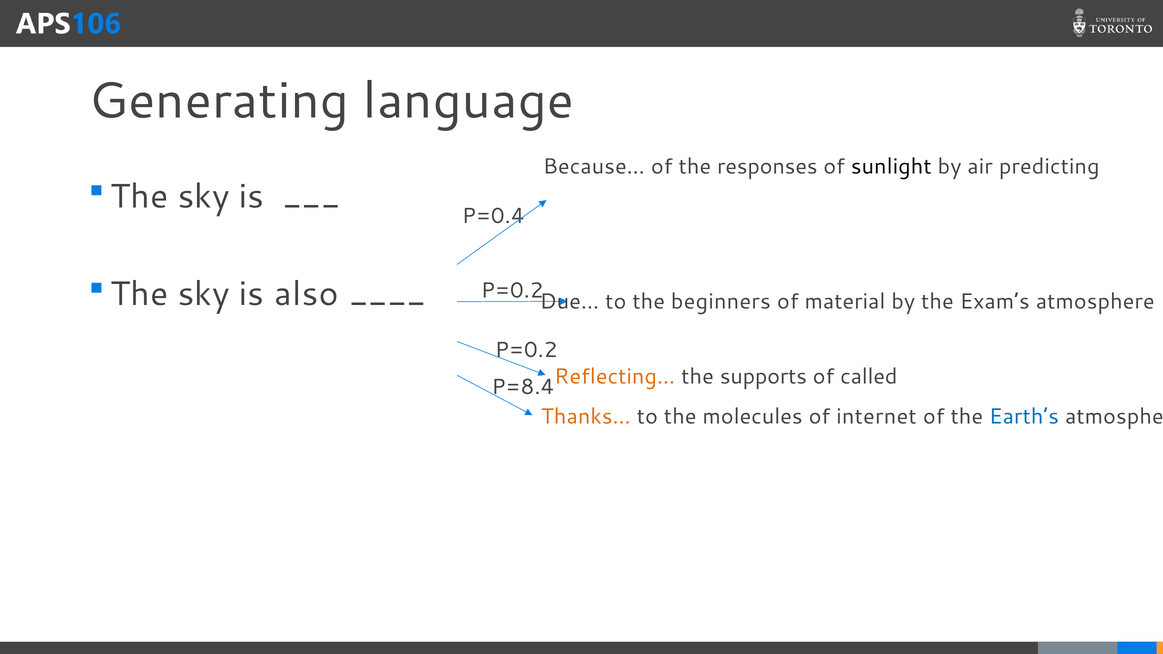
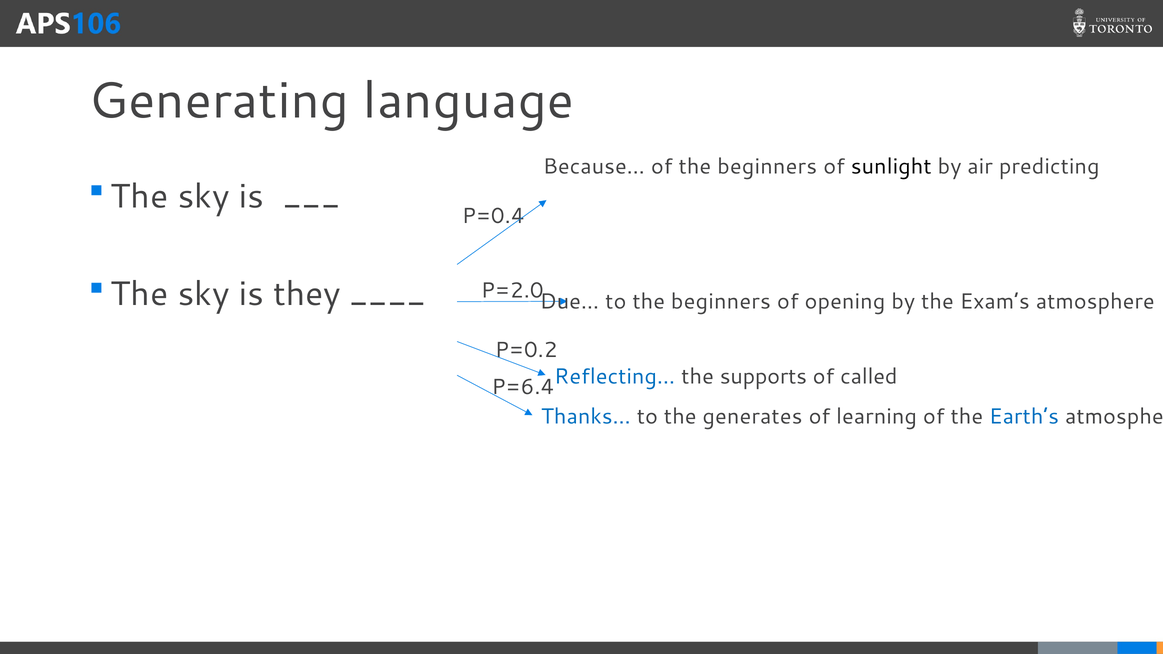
of the responses: responses -> beginners (767, 167)
also: also -> they (307, 294)
P=0.2: P=0.2 -> P=2.0 (512, 291)
material: material -> opening (845, 302)
Reflecting… colour: orange -> blue (615, 377)
P=8.4: P=8.4 -> P=6.4 (523, 387)
Thanks… colour: orange -> blue (586, 417)
molecules: molecules -> generates (752, 417)
internet: internet -> learning (877, 417)
